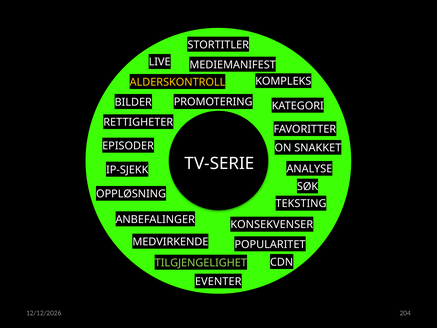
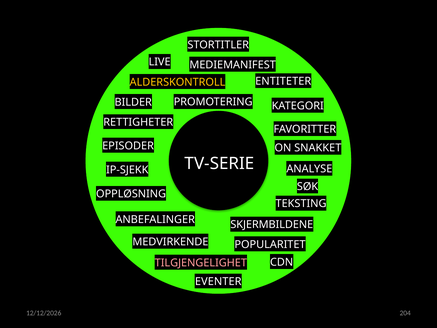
KOMPLEKS: KOMPLEKS -> ENTITETER (283, 81)
KONSEKVENSER: KONSEKVENSER -> SKJERMBILDENE (272, 224)
TILGJENGELIGHET colour: light green -> pink (201, 263)
